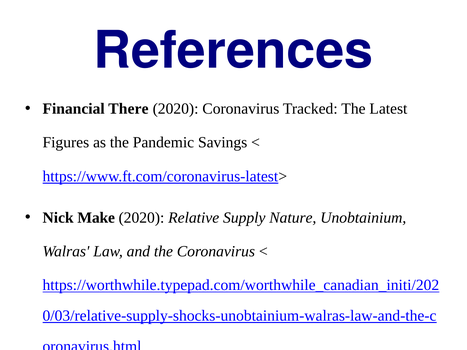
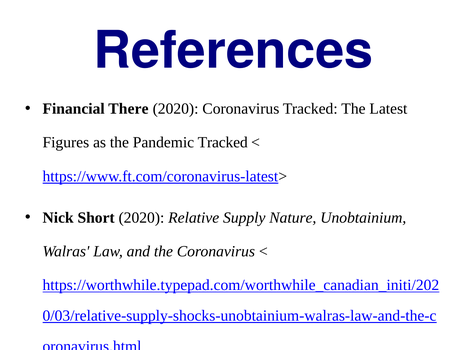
Pandemic Savings: Savings -> Tracked (223, 143)
Make: Make -> Short (96, 218)
